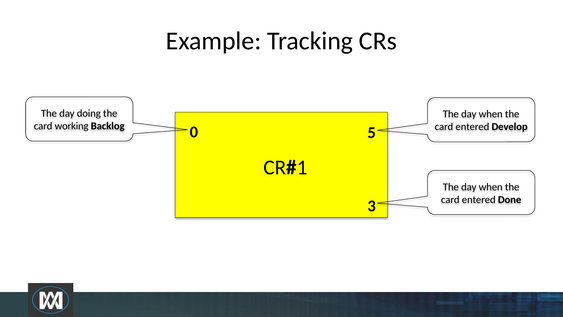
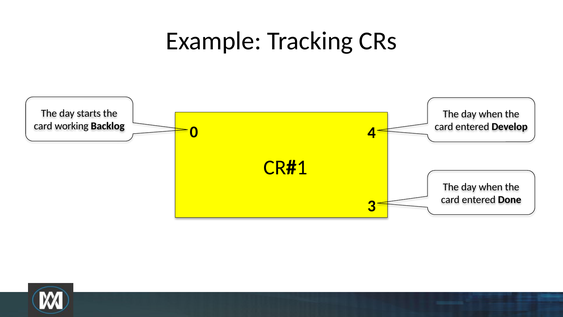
doing: doing -> starts (89, 113)
5: 5 -> 4 (372, 133)
